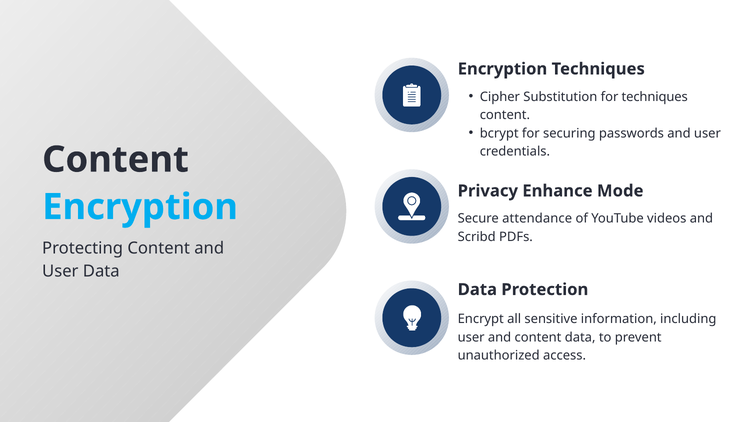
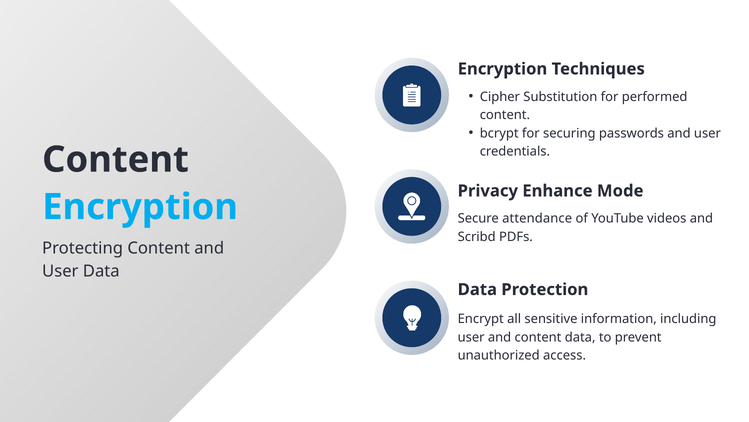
for techniques: techniques -> performed (655, 97)
